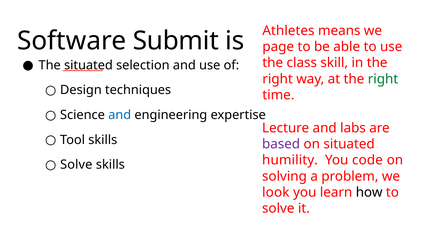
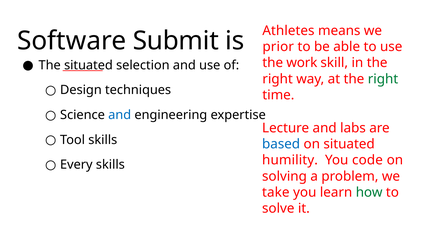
page: page -> prior (278, 47)
class: class -> work (302, 63)
based colour: purple -> blue (281, 144)
Solve: Solve -> Every (76, 165)
look: look -> take (276, 192)
how colour: black -> green (369, 192)
